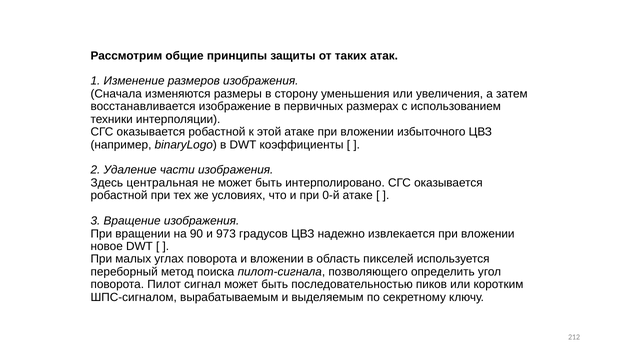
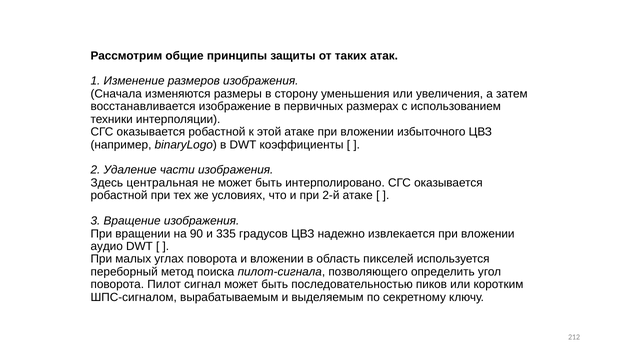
0-й: 0-й -> 2-й (331, 196)
973: 973 -> 335 (226, 234)
новое: новое -> аудио (107, 247)
